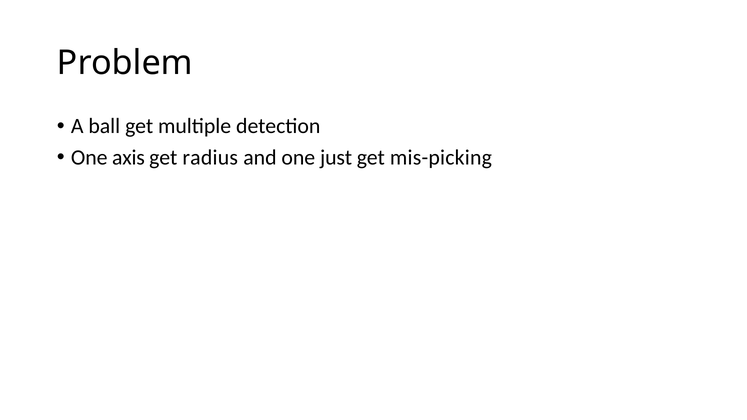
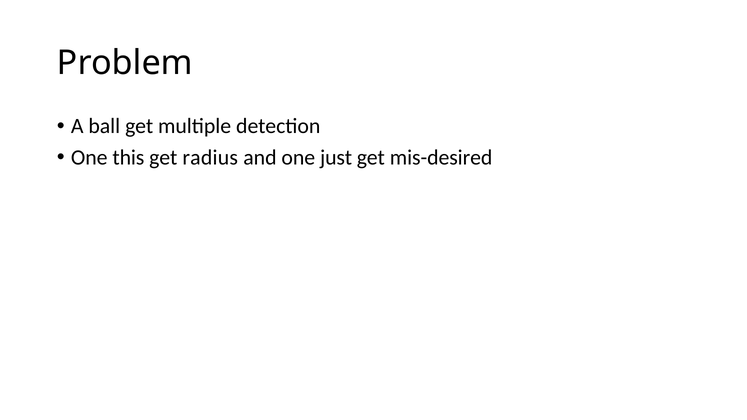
axis: axis -> this (128, 158)
mis-picking: mis-picking -> mis-desired (441, 158)
